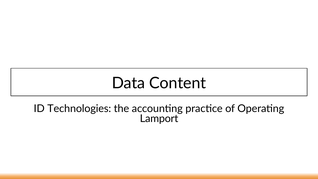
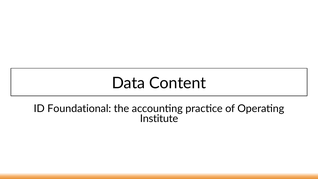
Technologies: Technologies -> Foundational (79, 108)
Lamport: Lamport -> Institute (159, 119)
